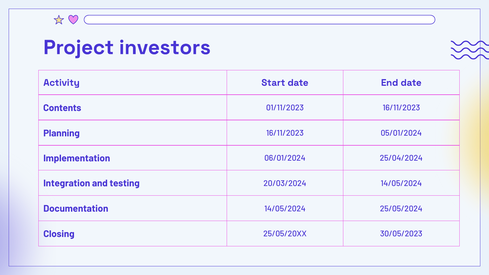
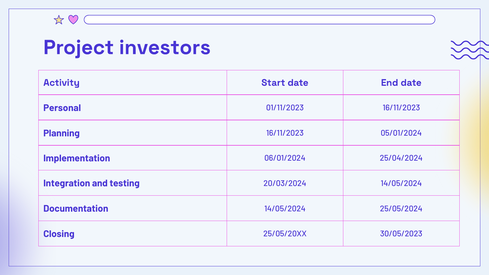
Contents: Contents -> Personal (62, 108)
